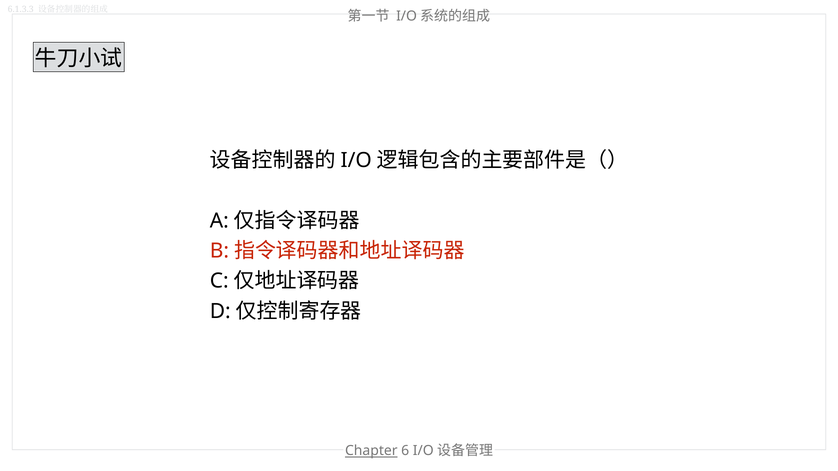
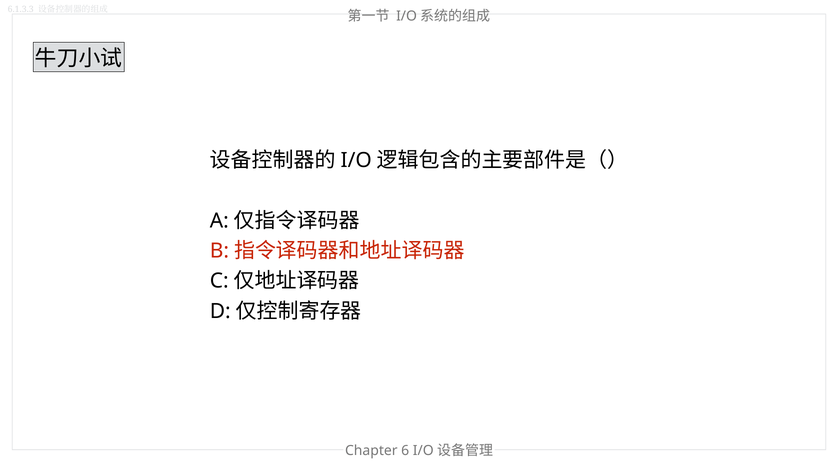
Chapter underline: present -> none (371, 451)
